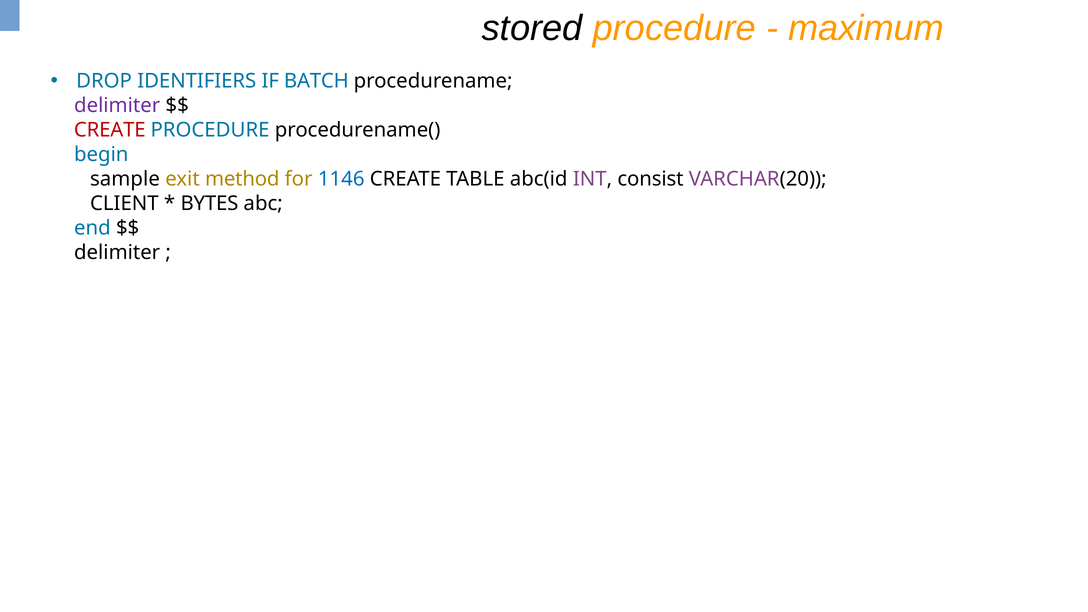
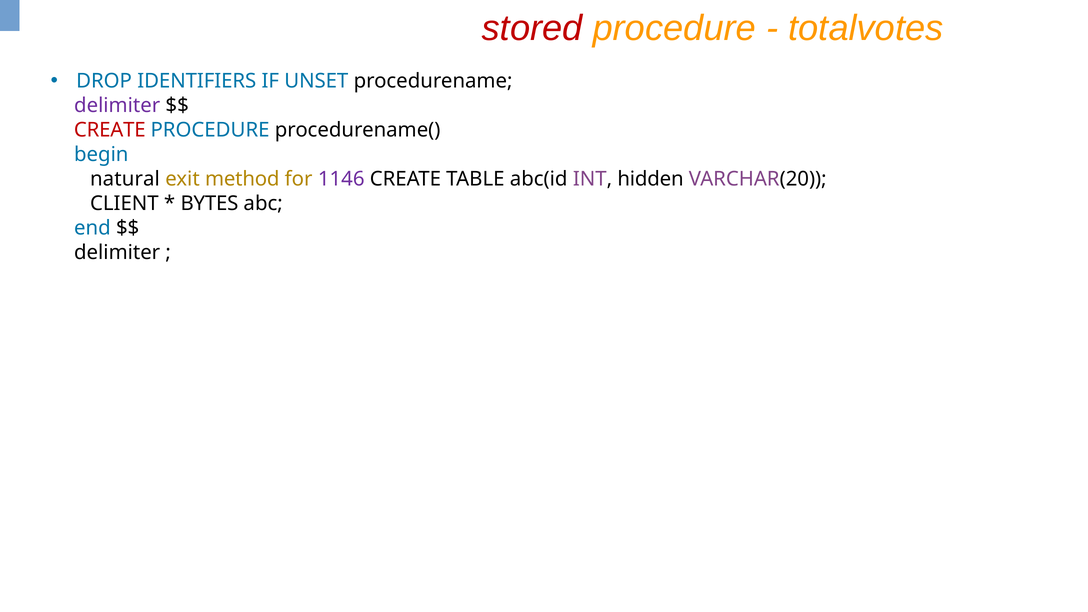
stored colour: black -> red (532, 28)
maximum: maximum -> totalvotes (866, 28)
BATCH: BATCH -> UNSET (316, 81)
sample: sample -> natural (125, 179)
1146 colour: blue -> purple (341, 179)
consist: consist -> hidden (651, 179)
